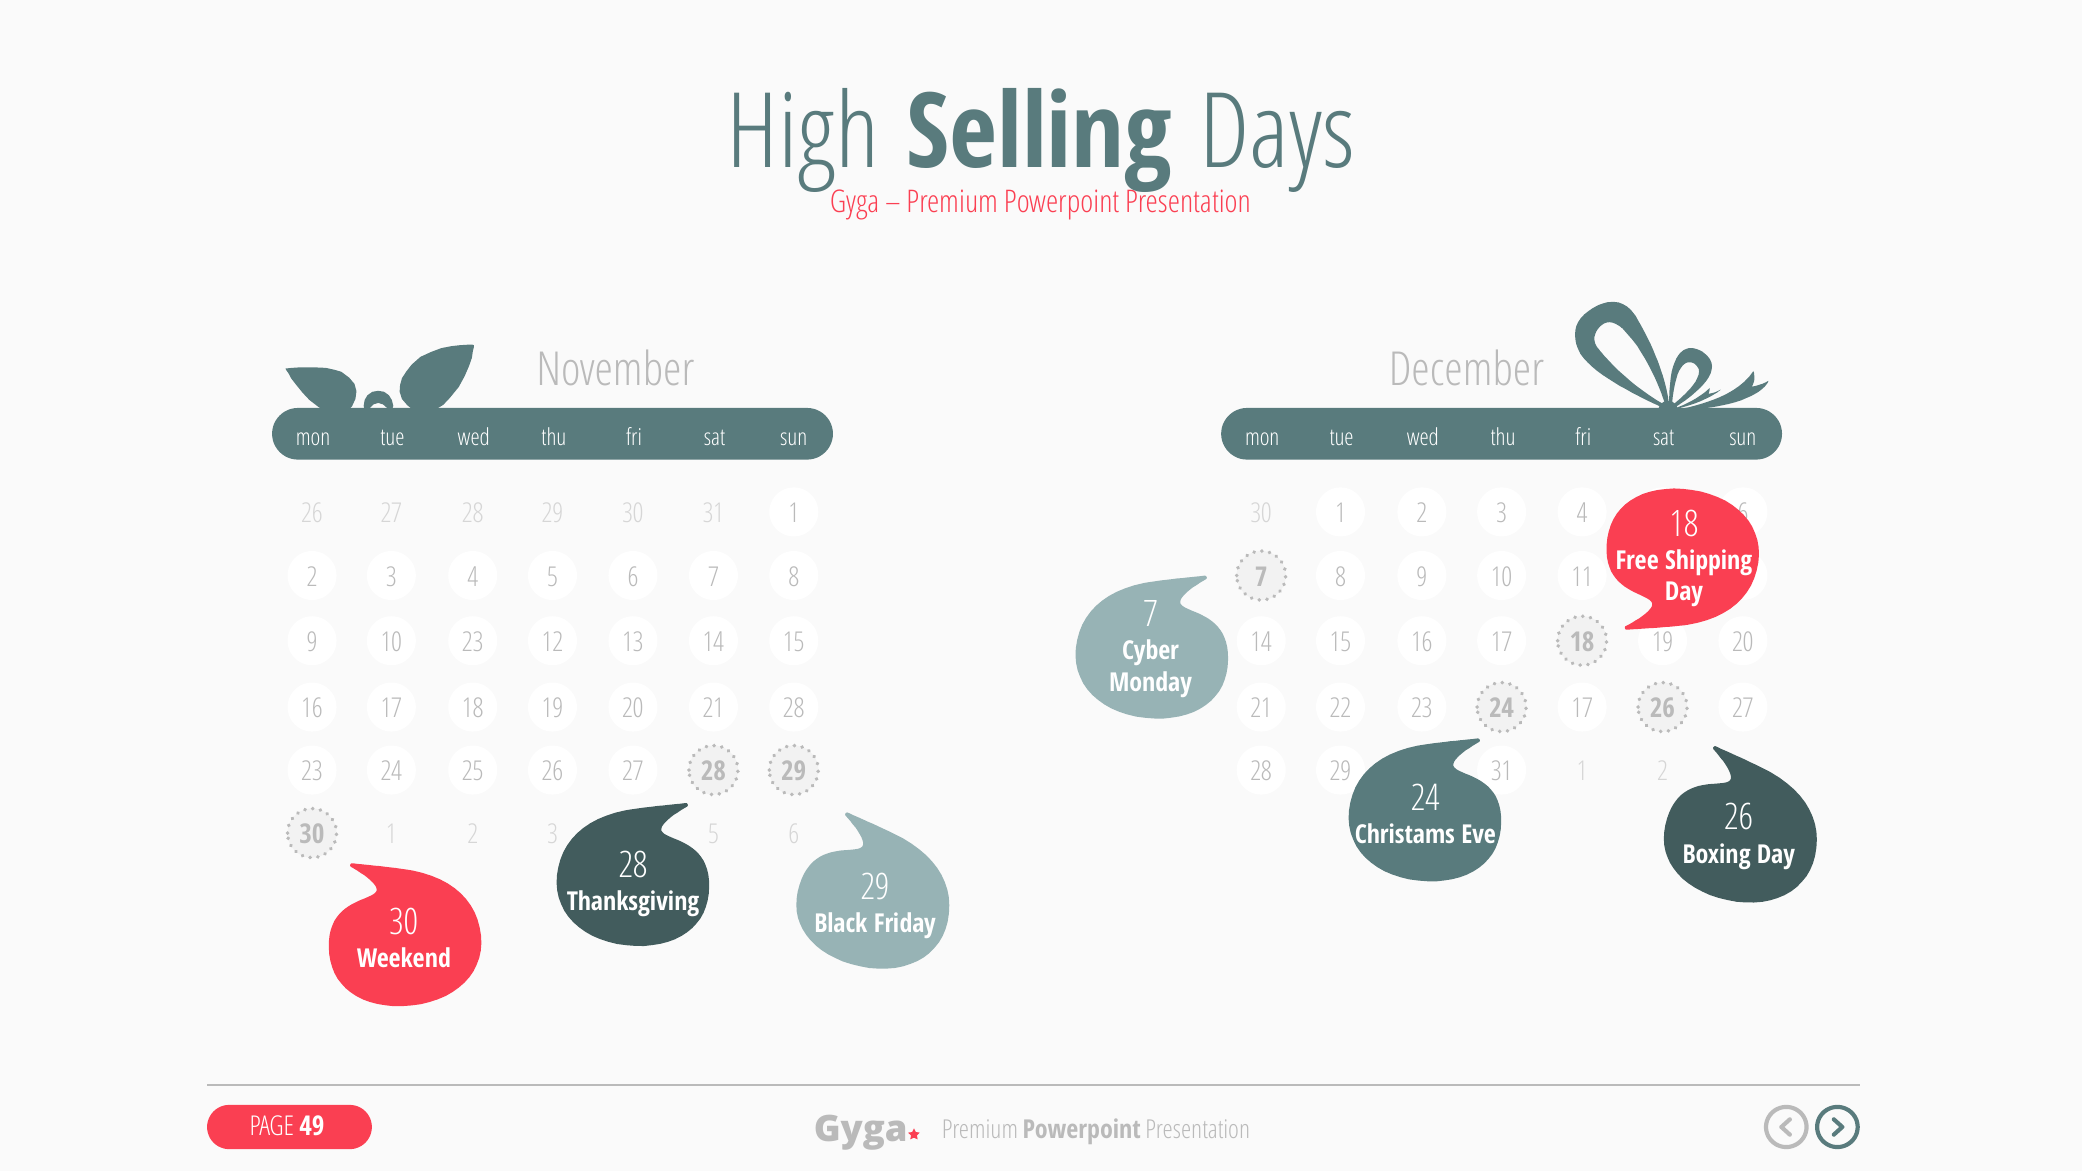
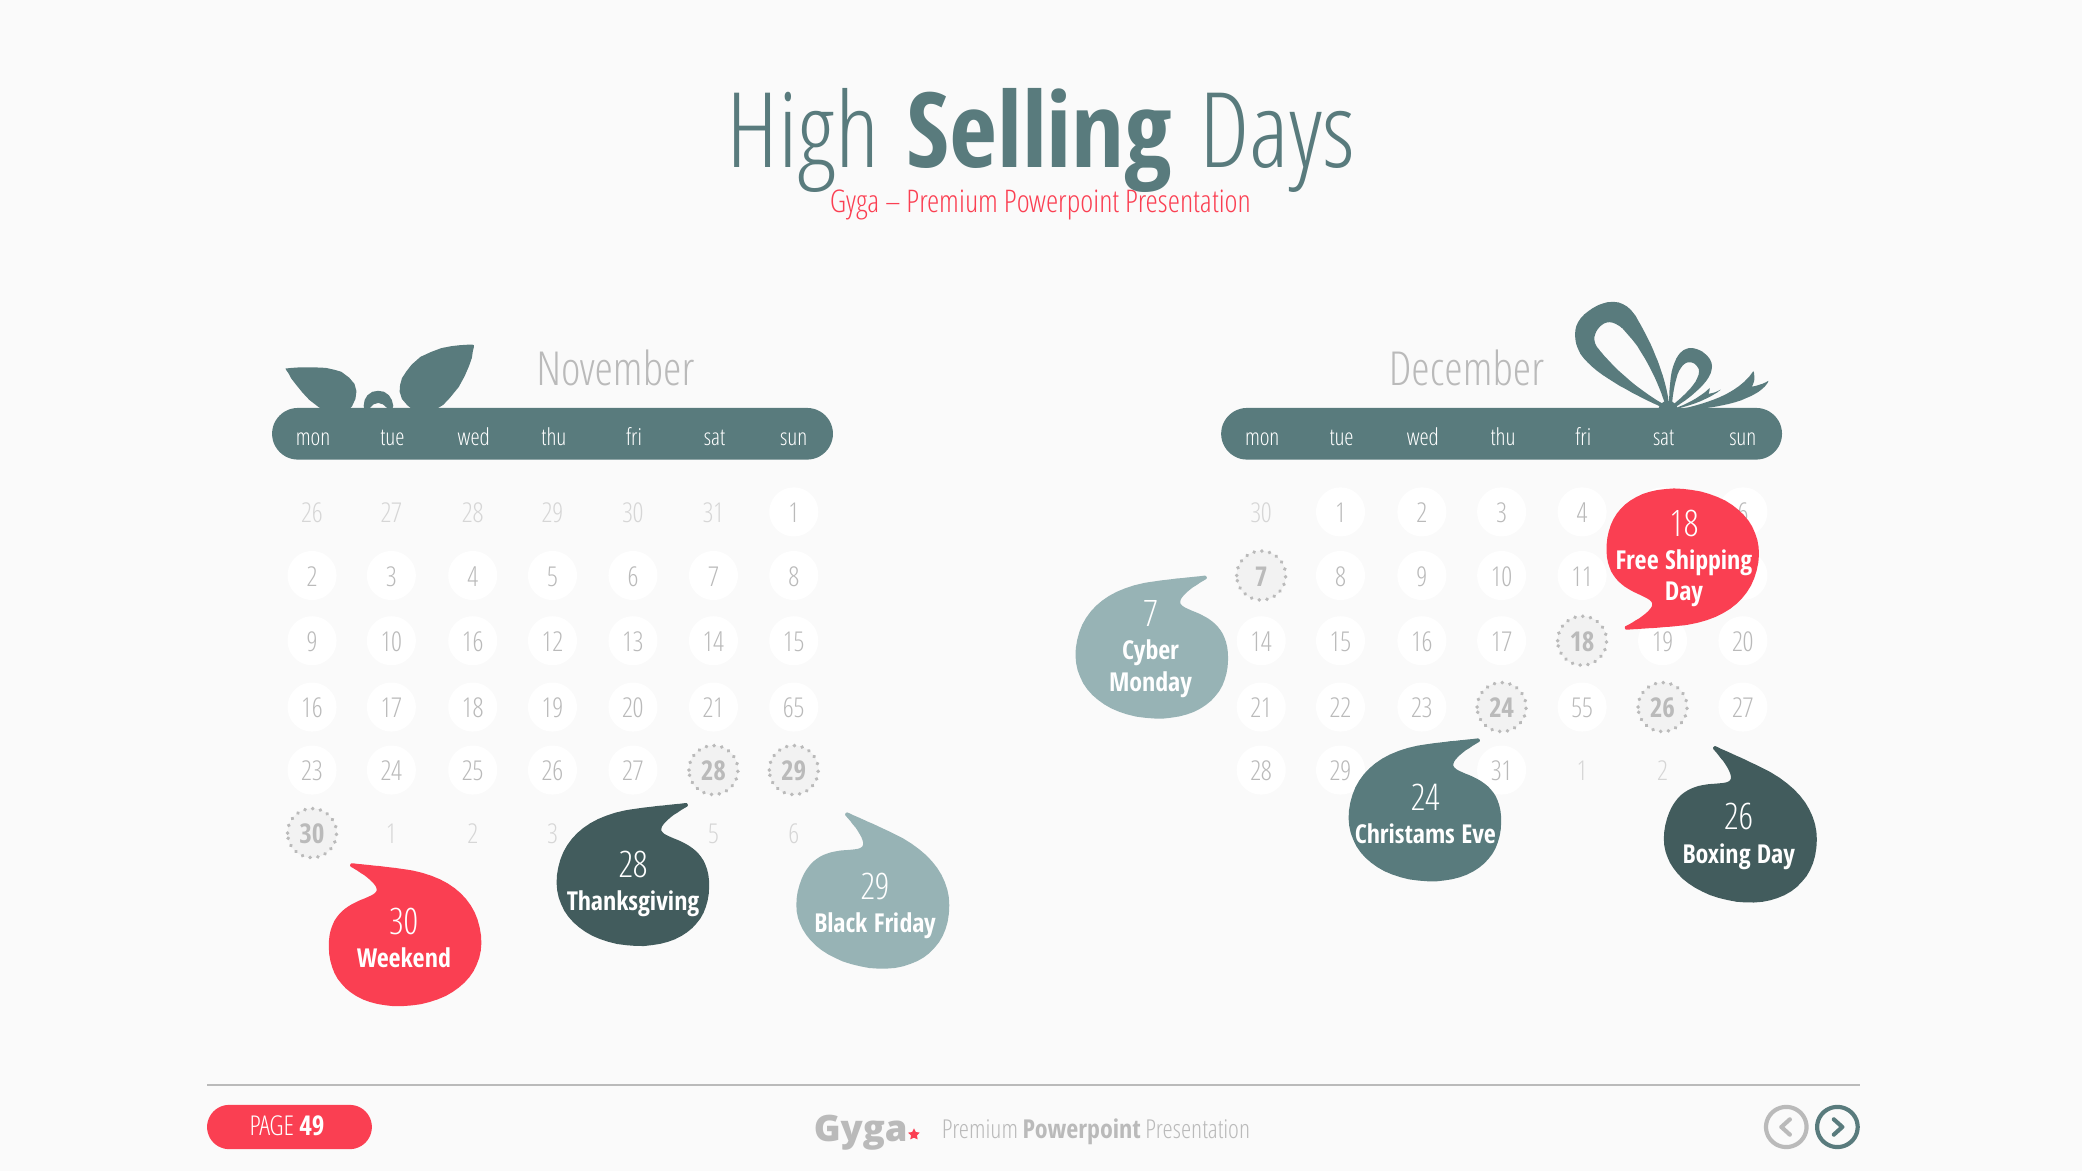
10 23: 23 -> 16 (473, 642)
21 28: 28 -> 65 (794, 709)
24 17: 17 -> 55 (1582, 709)
